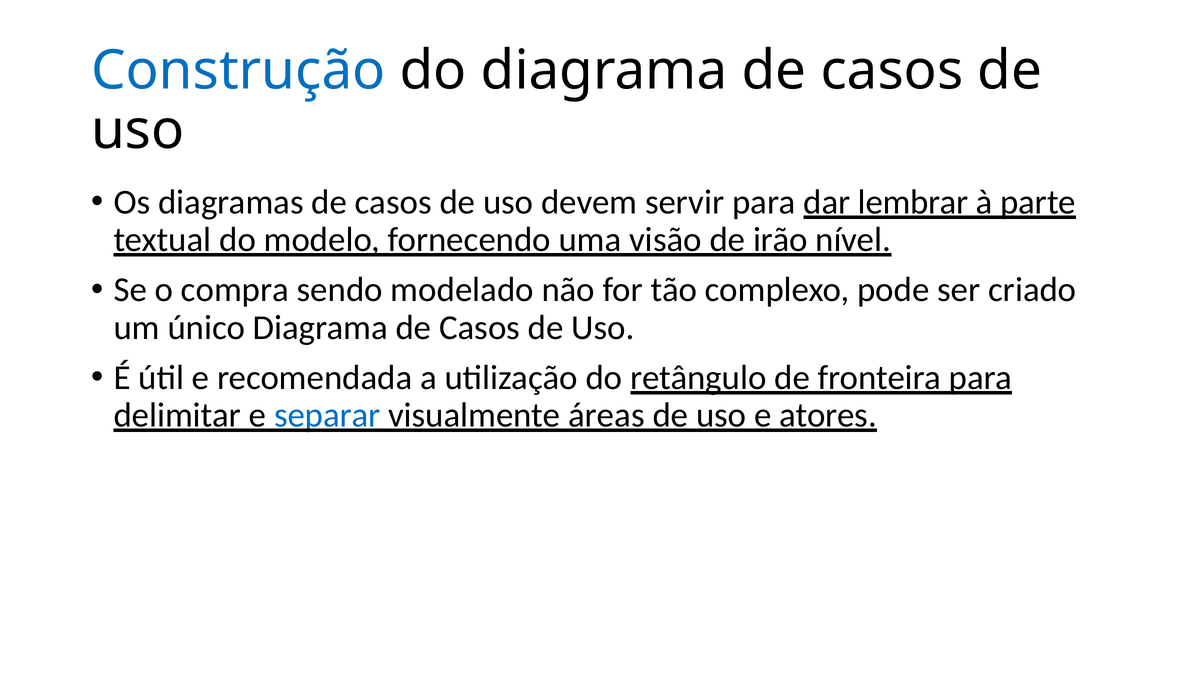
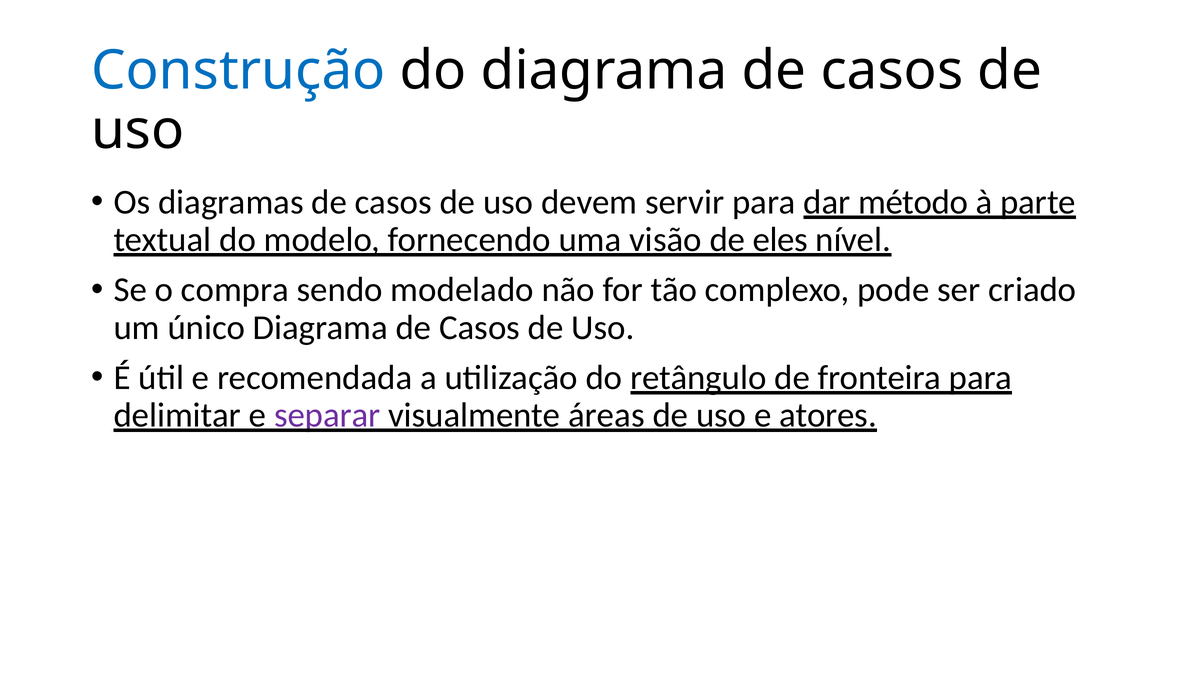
lembrar: lembrar -> método (913, 202)
irão: irão -> eles (780, 240)
separar colour: blue -> purple (327, 415)
